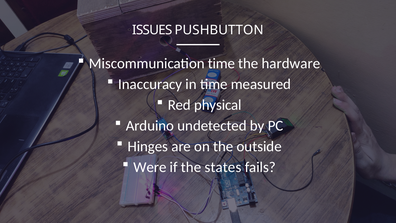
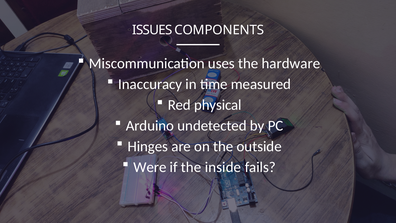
PUSHBUTTON: PUSHBUTTON -> COMPONENTS (219, 30)
Miscommunication time: time -> uses (221, 63)
states: states -> inside (223, 167)
